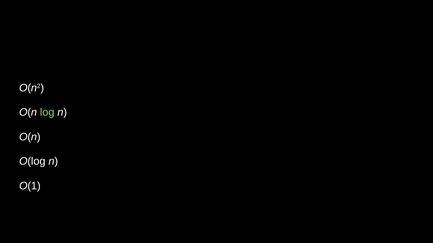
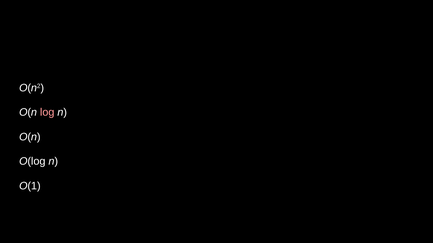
log colour: light green -> pink (47, 113)
